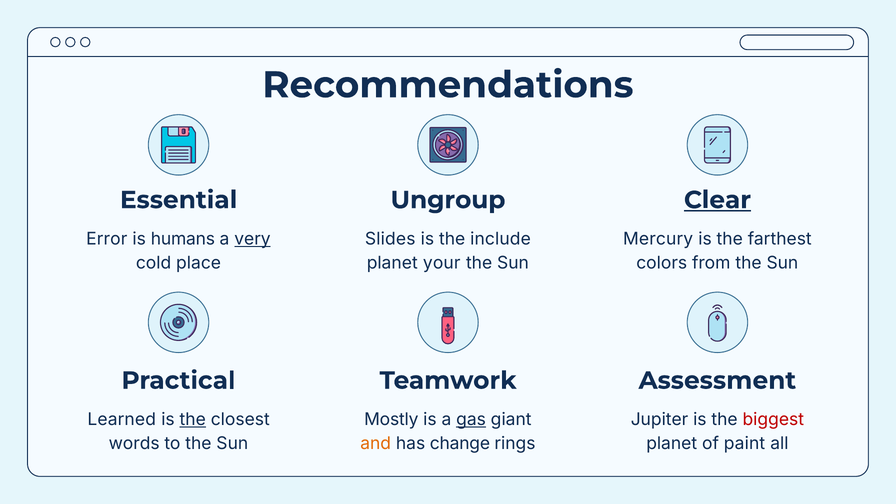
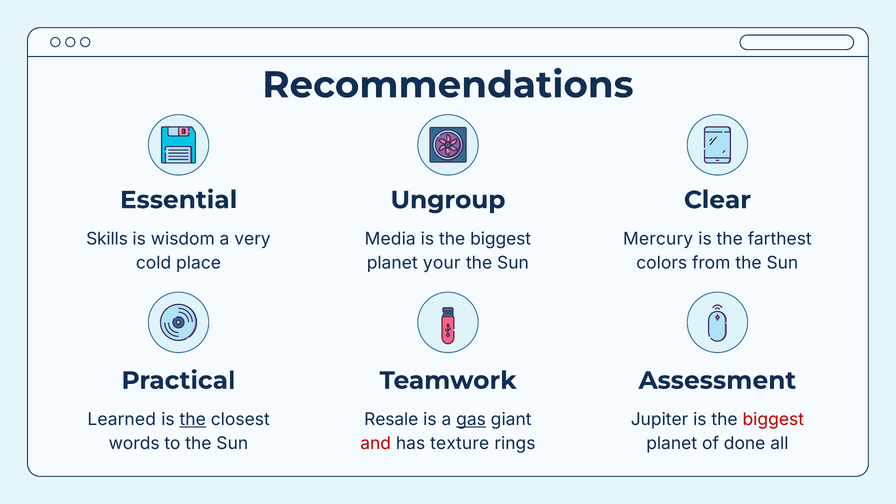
Clear underline: present -> none (717, 200)
Error: Error -> Skills (107, 239)
humans: humans -> wisdom (183, 239)
very underline: present -> none (252, 239)
Slides: Slides -> Media (390, 239)
include: include -> biggest (501, 239)
Mostly: Mostly -> Resale (391, 419)
and colour: orange -> red (376, 443)
change: change -> texture (460, 443)
paint: paint -> done (745, 443)
